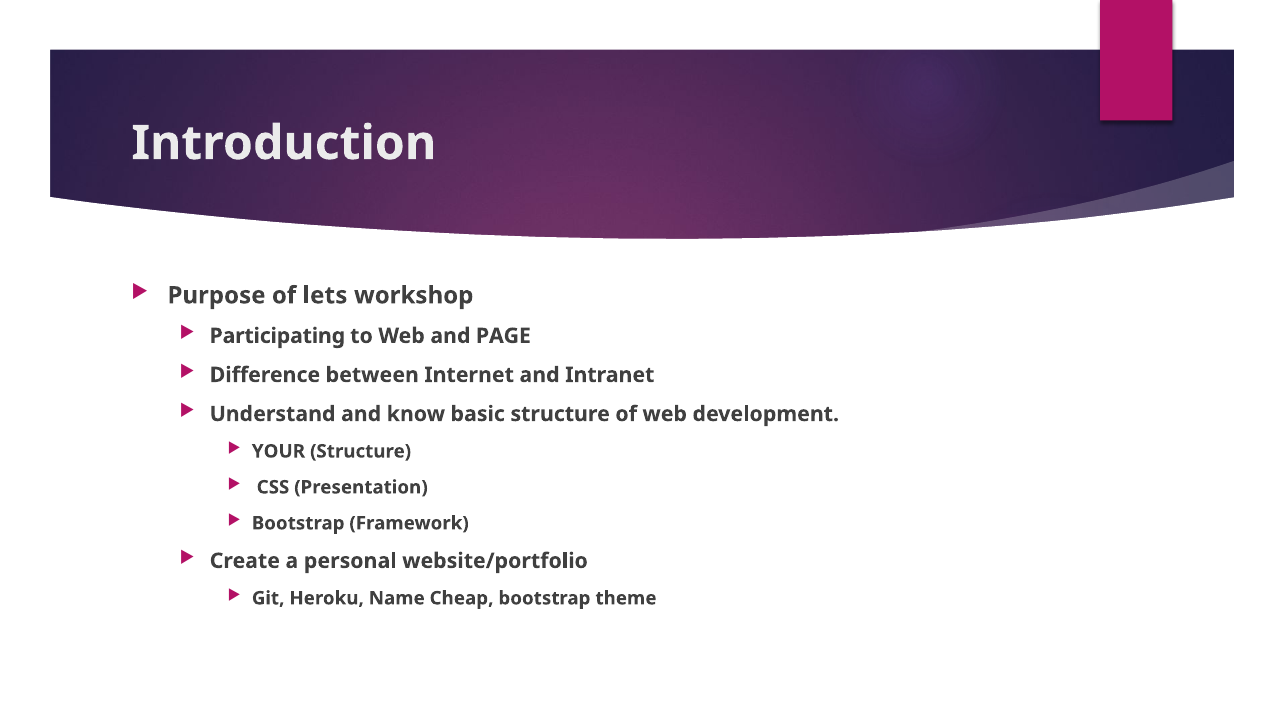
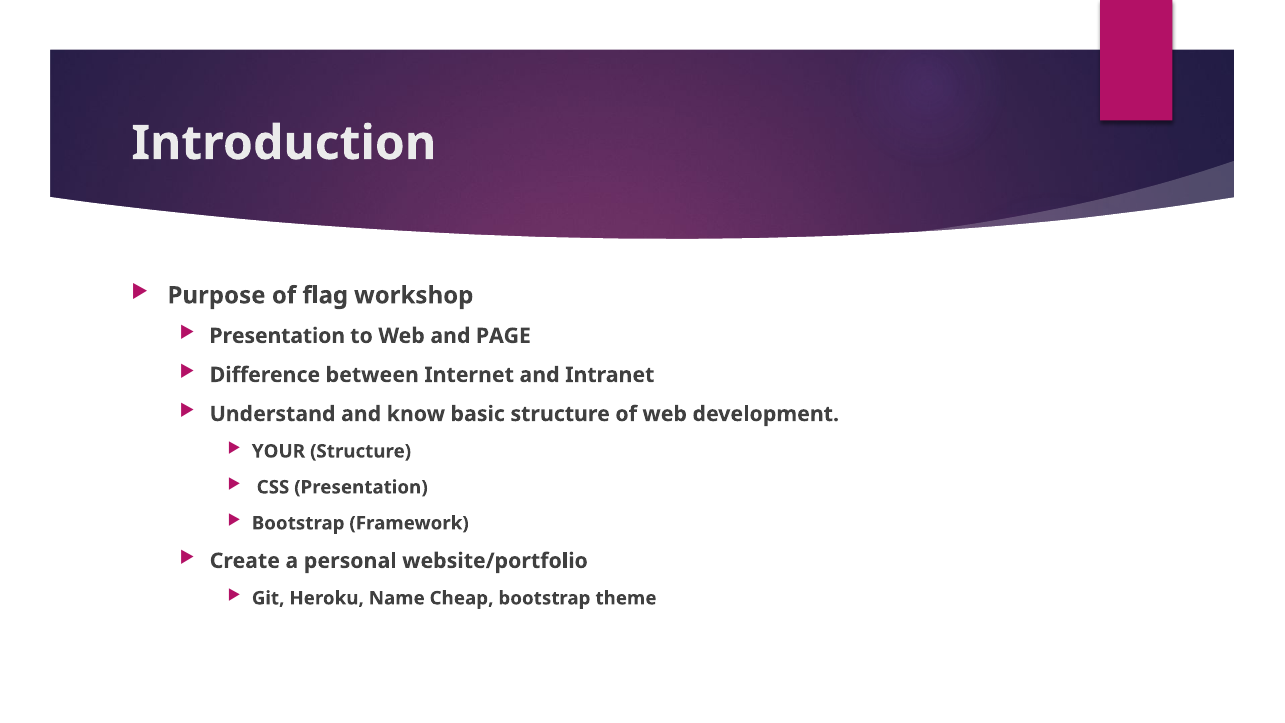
lets: lets -> flag (325, 295)
Participating: Participating -> Presentation (277, 336)
